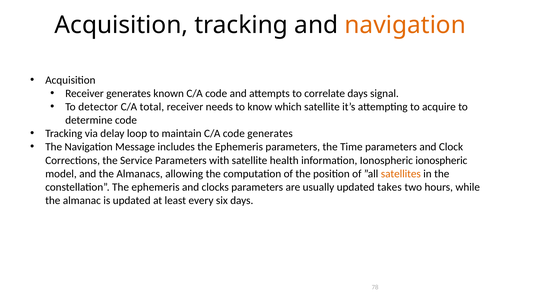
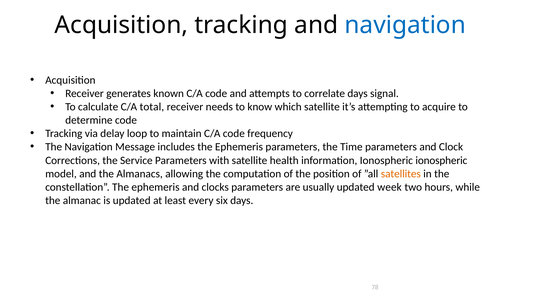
navigation colour: orange -> blue (405, 25)
detector: detector -> calculate (98, 107)
code generates: generates -> frequency (270, 133)
takes: takes -> week (390, 187)
